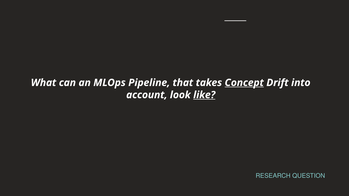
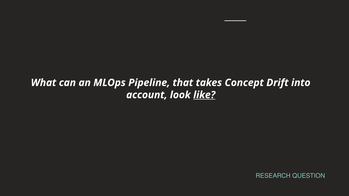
Concept underline: present -> none (244, 83)
